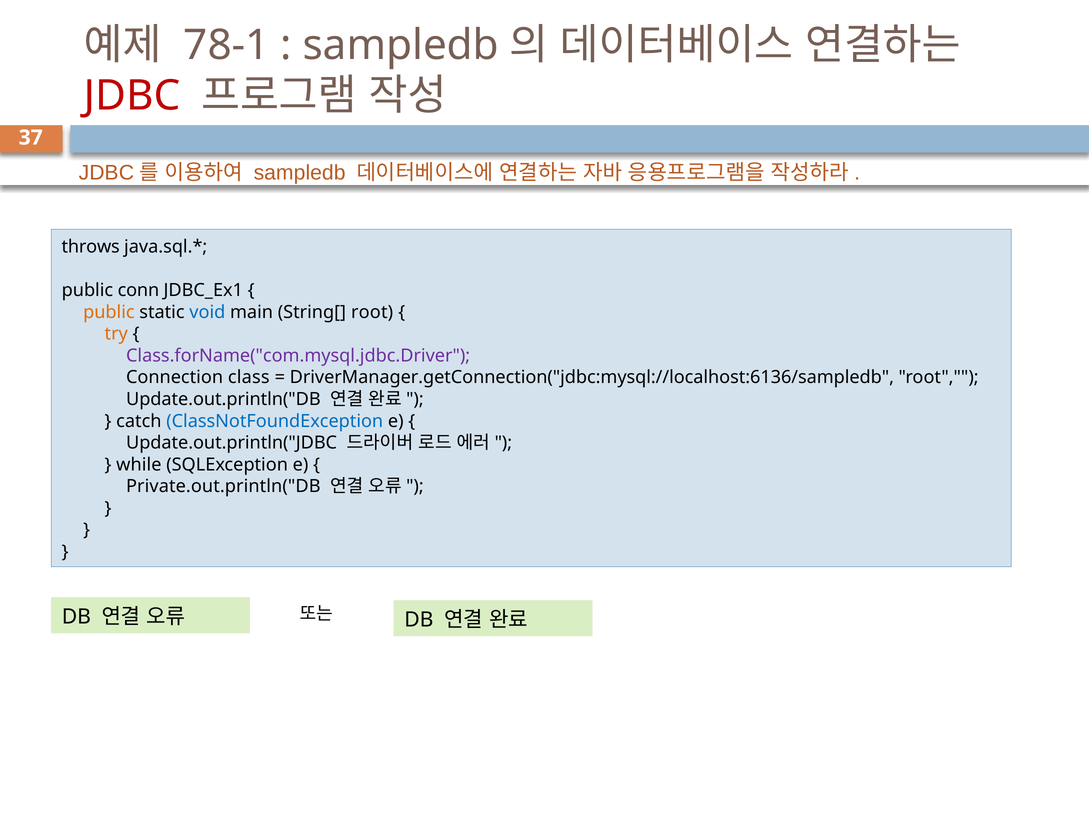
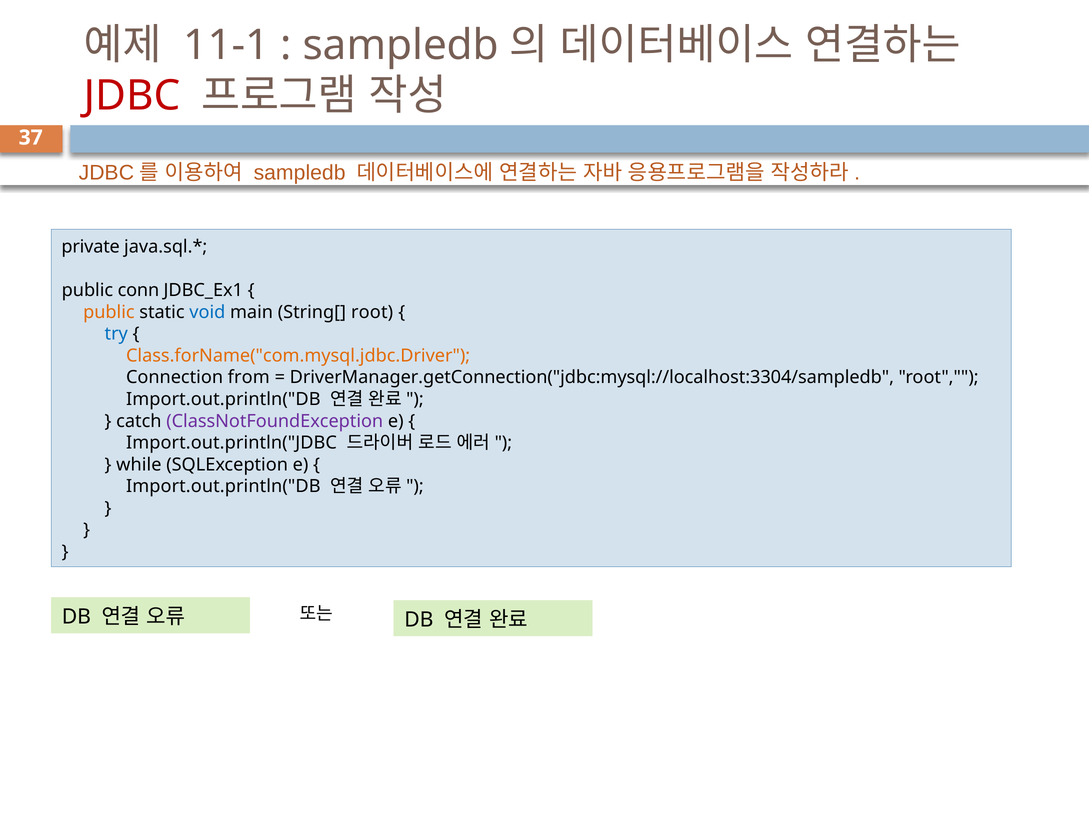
78-1: 78-1 -> 11-1 (226, 45)
throws: throws -> private (91, 247)
try colour: orange -> blue (116, 334)
Class.forName("com.mysql.jdbc.Driver colour: purple -> orange (298, 356)
class: class -> from (249, 378)
DriverManager.getConnection("jdbc:mysql://localhost:6136/sampledb: DriverManager.getConnection("jdbc:mysql://localhost:6136/sampledb -> DriverManager.getConnection("jdbc:mysql://localhost:3304/sampledb (592, 378)
Update.out.println("DB: Update.out.println("DB -> Import.out.println("DB (223, 400)
ClassNotFoundException colour: blue -> purple (275, 421)
Update.out.println("JDBC: Update.out.println("JDBC -> Import.out.println("JDBC (231, 443)
Private.out.println("DB: Private.out.println("DB -> Import.out.println("DB (223, 487)
